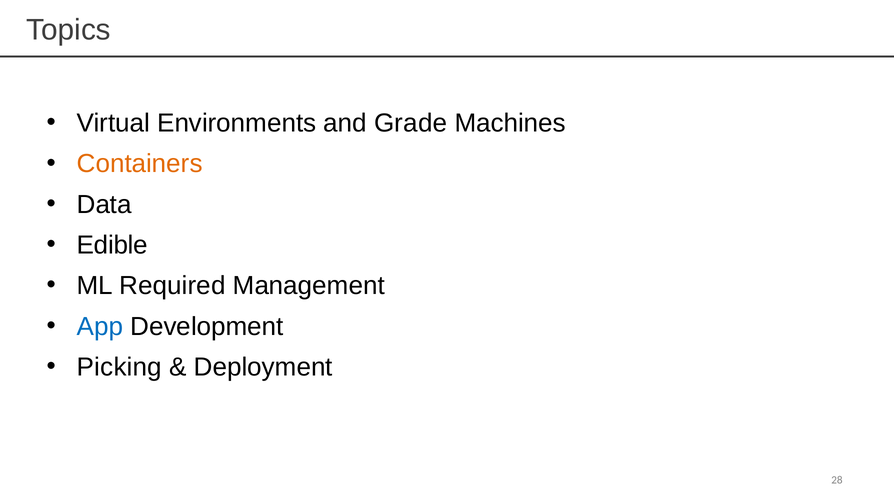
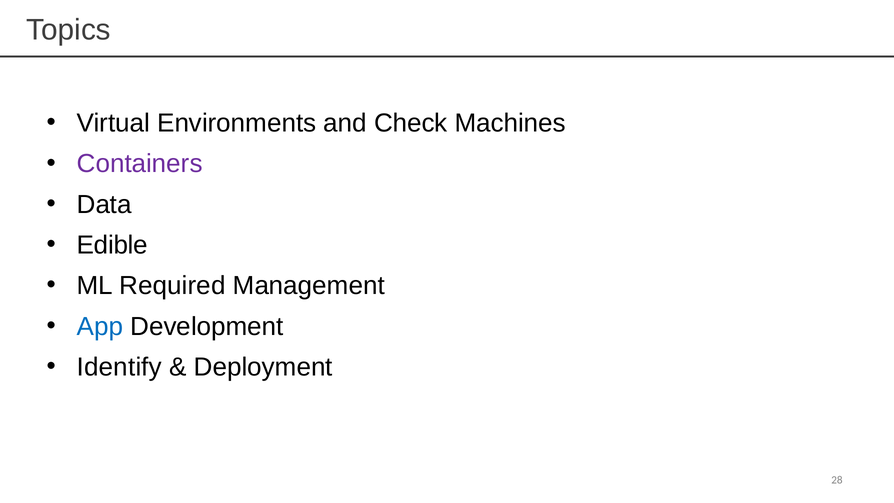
Grade: Grade -> Check (411, 123)
Containers colour: orange -> purple (140, 164)
Picking: Picking -> Identify (119, 367)
